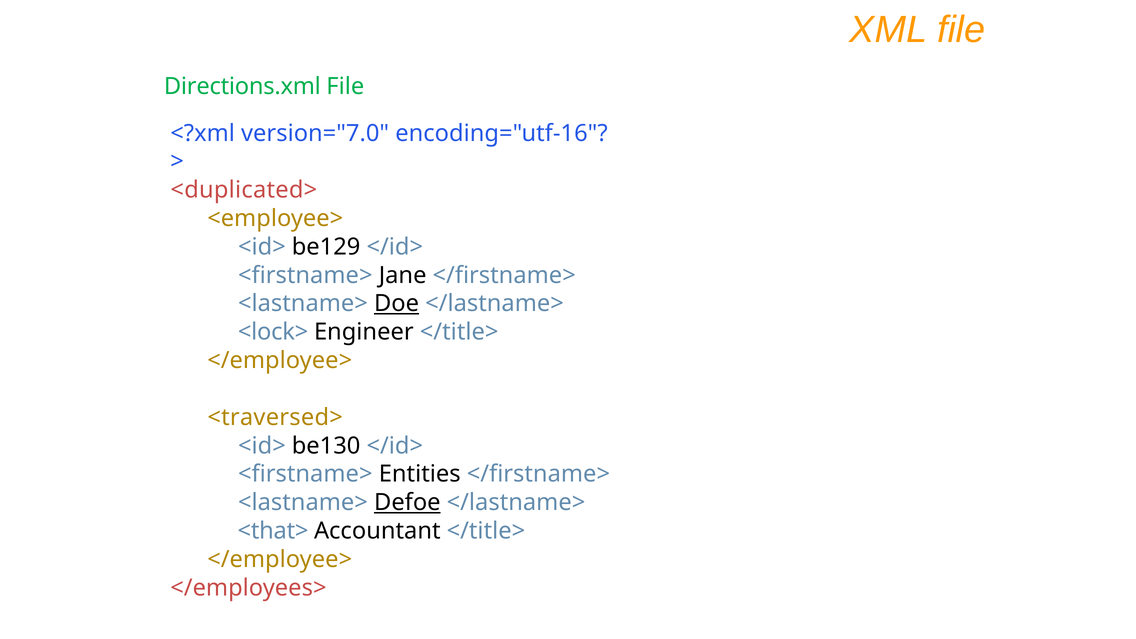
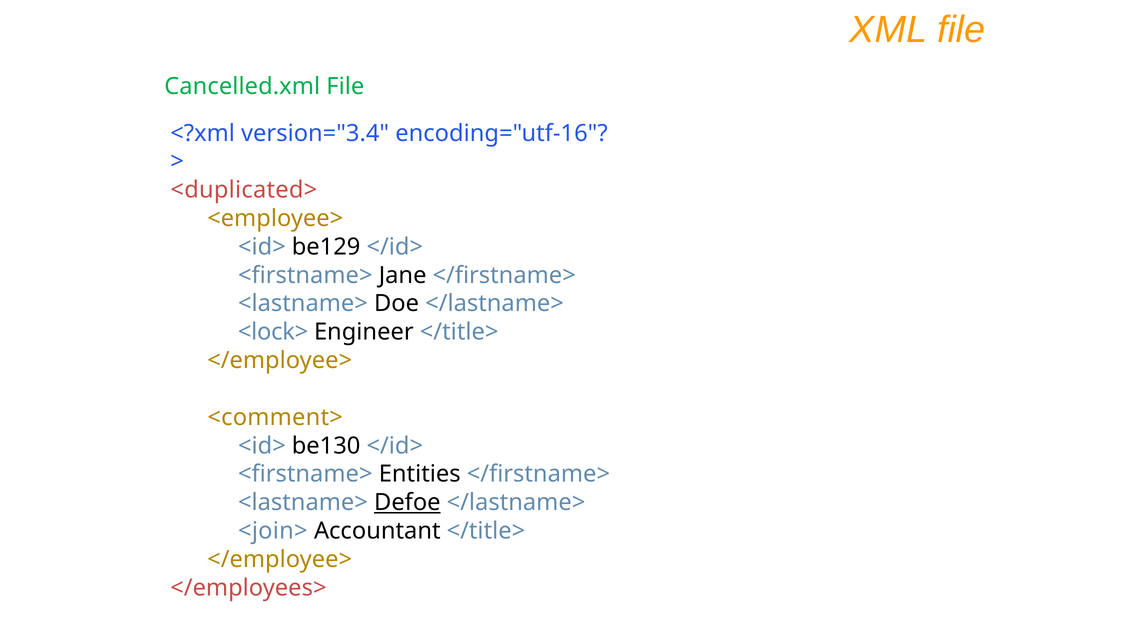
Directions.xml: Directions.xml -> Cancelled.xml (242, 87)
version="7.0: version="7.0 -> version="3.4 (315, 133)
Doe underline: present -> none (397, 304)
<traversed>: <traversed> -> <comment> (275, 417)
<that>: <that> -> <join> (273, 531)
